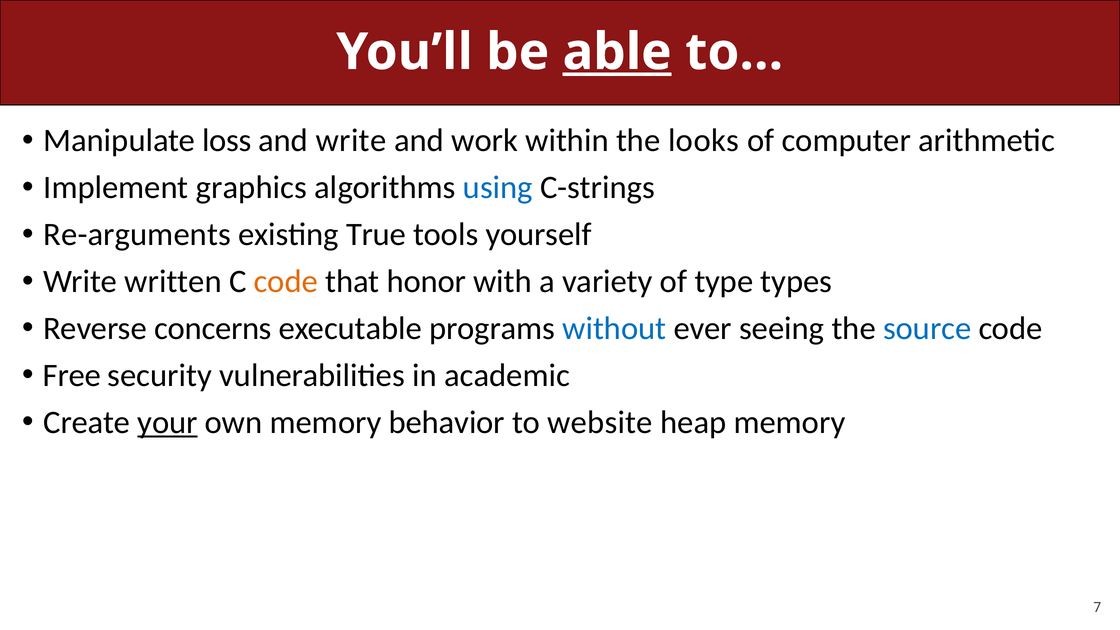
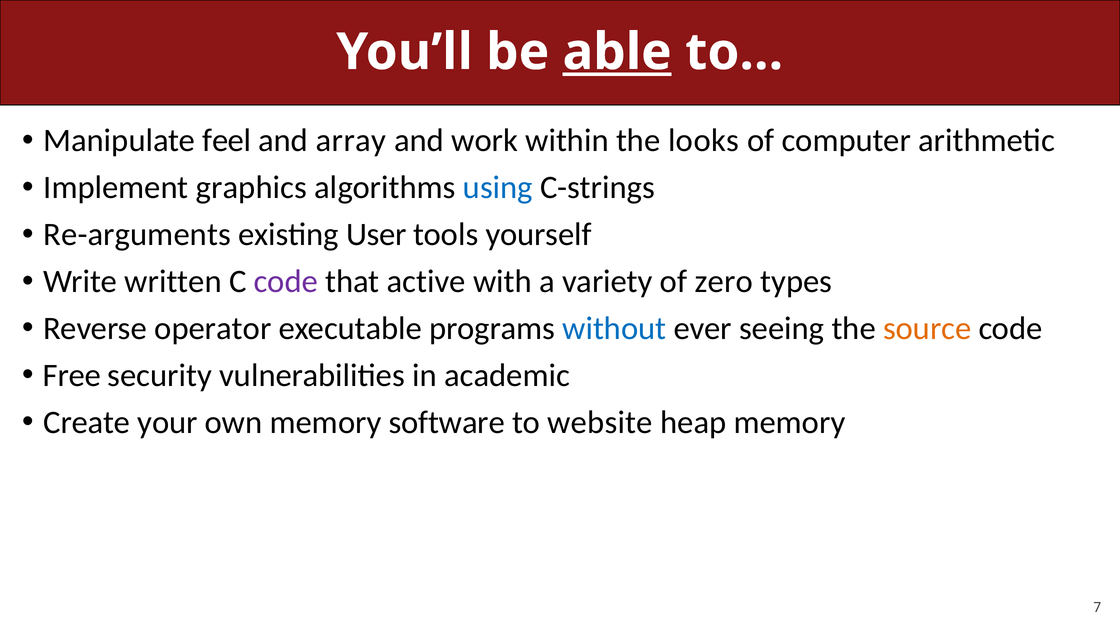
loss: loss -> feel (227, 141)
and write: write -> array (351, 141)
True: True -> User (376, 235)
code colour: orange -> purple (286, 282)
honor: honor -> active (426, 282)
type: type -> zero (724, 282)
concerns: concerns -> operator (213, 328)
source colour: blue -> orange (927, 328)
your underline: present -> none (167, 422)
behavior: behavior -> software (447, 422)
